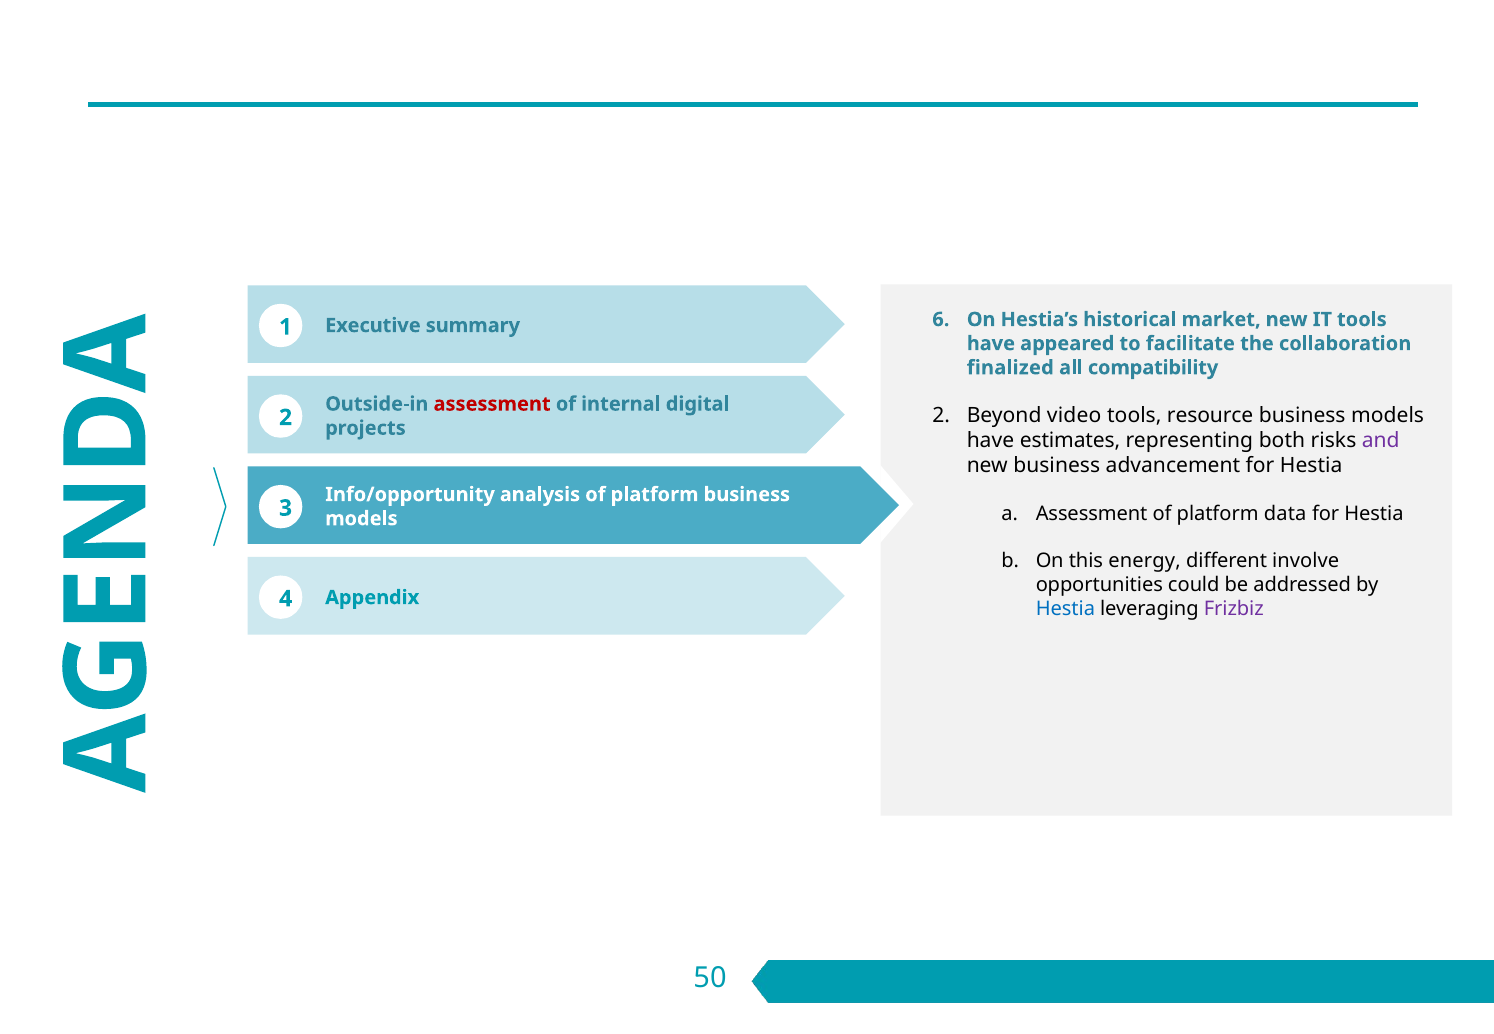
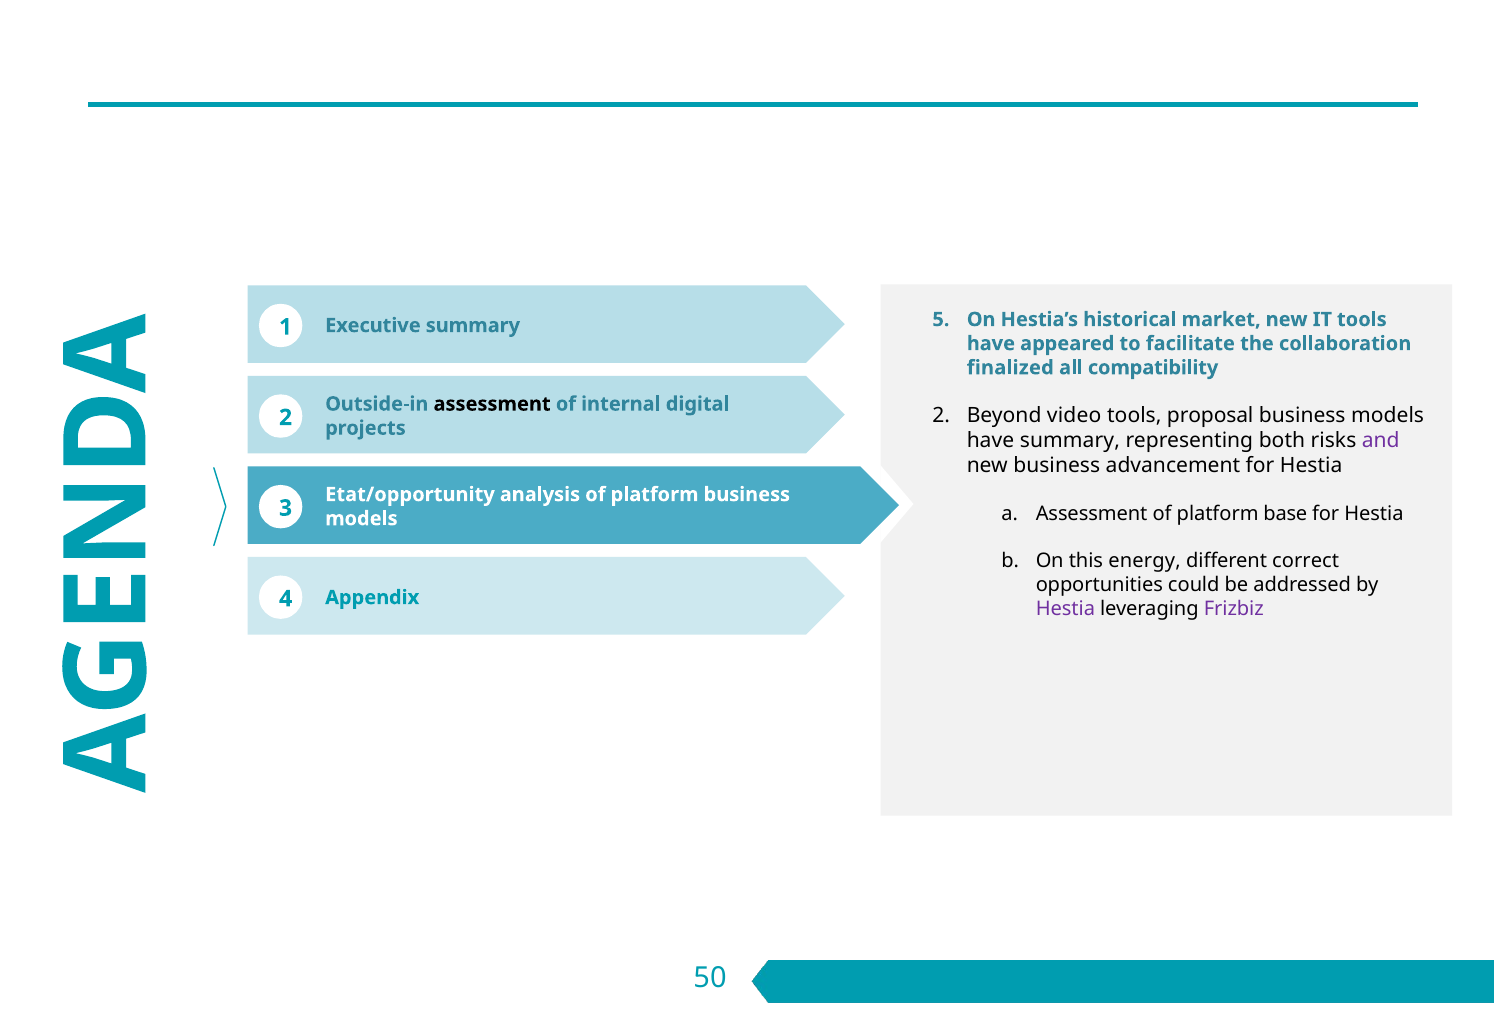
6: 6 -> 5 (941, 320)
assessment colour: red -> black (492, 404)
resource: resource -> proposal (1210, 416)
have estimates: estimates -> summary (1070, 441)
Info/opportunity: Info/opportunity -> Etat/opportunity (410, 495)
data: data -> base (1285, 514)
involve: involve -> correct (1306, 561)
Hestia colour: blue -> purple (1065, 609)
